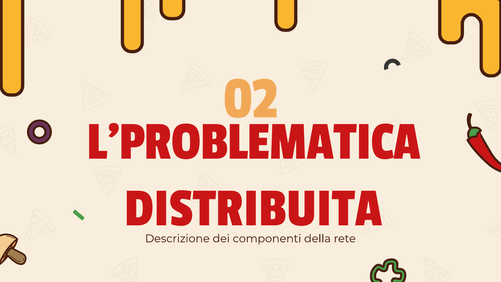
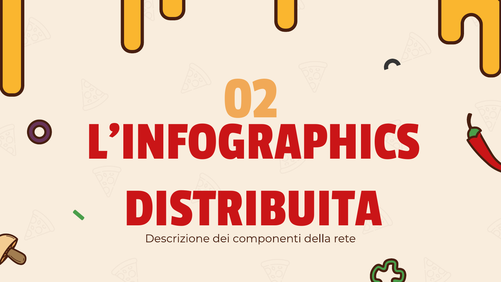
L’PROBLEMATICA: L’PROBLEMATICA -> L’INFOGRAPHICS (254, 140)
